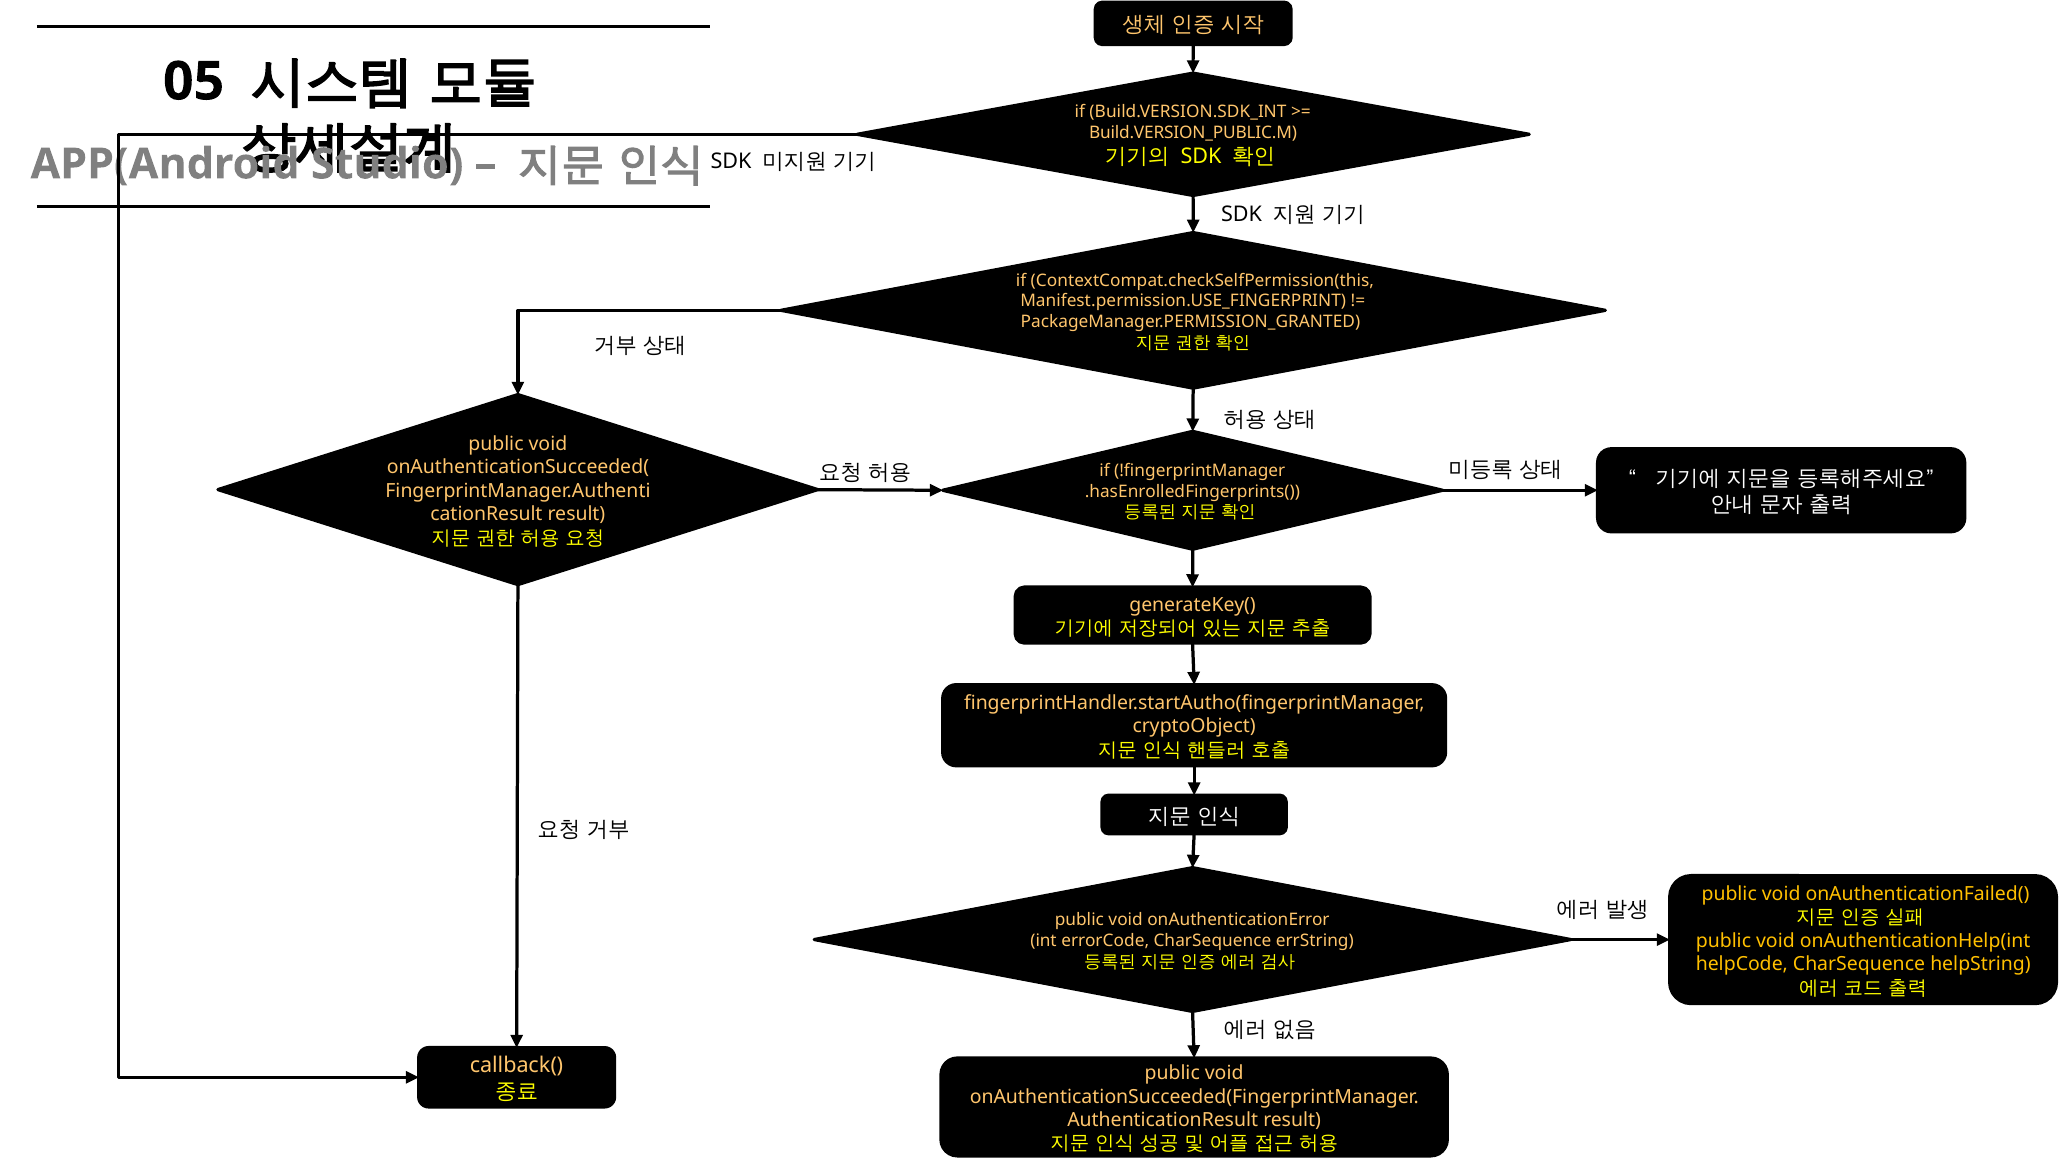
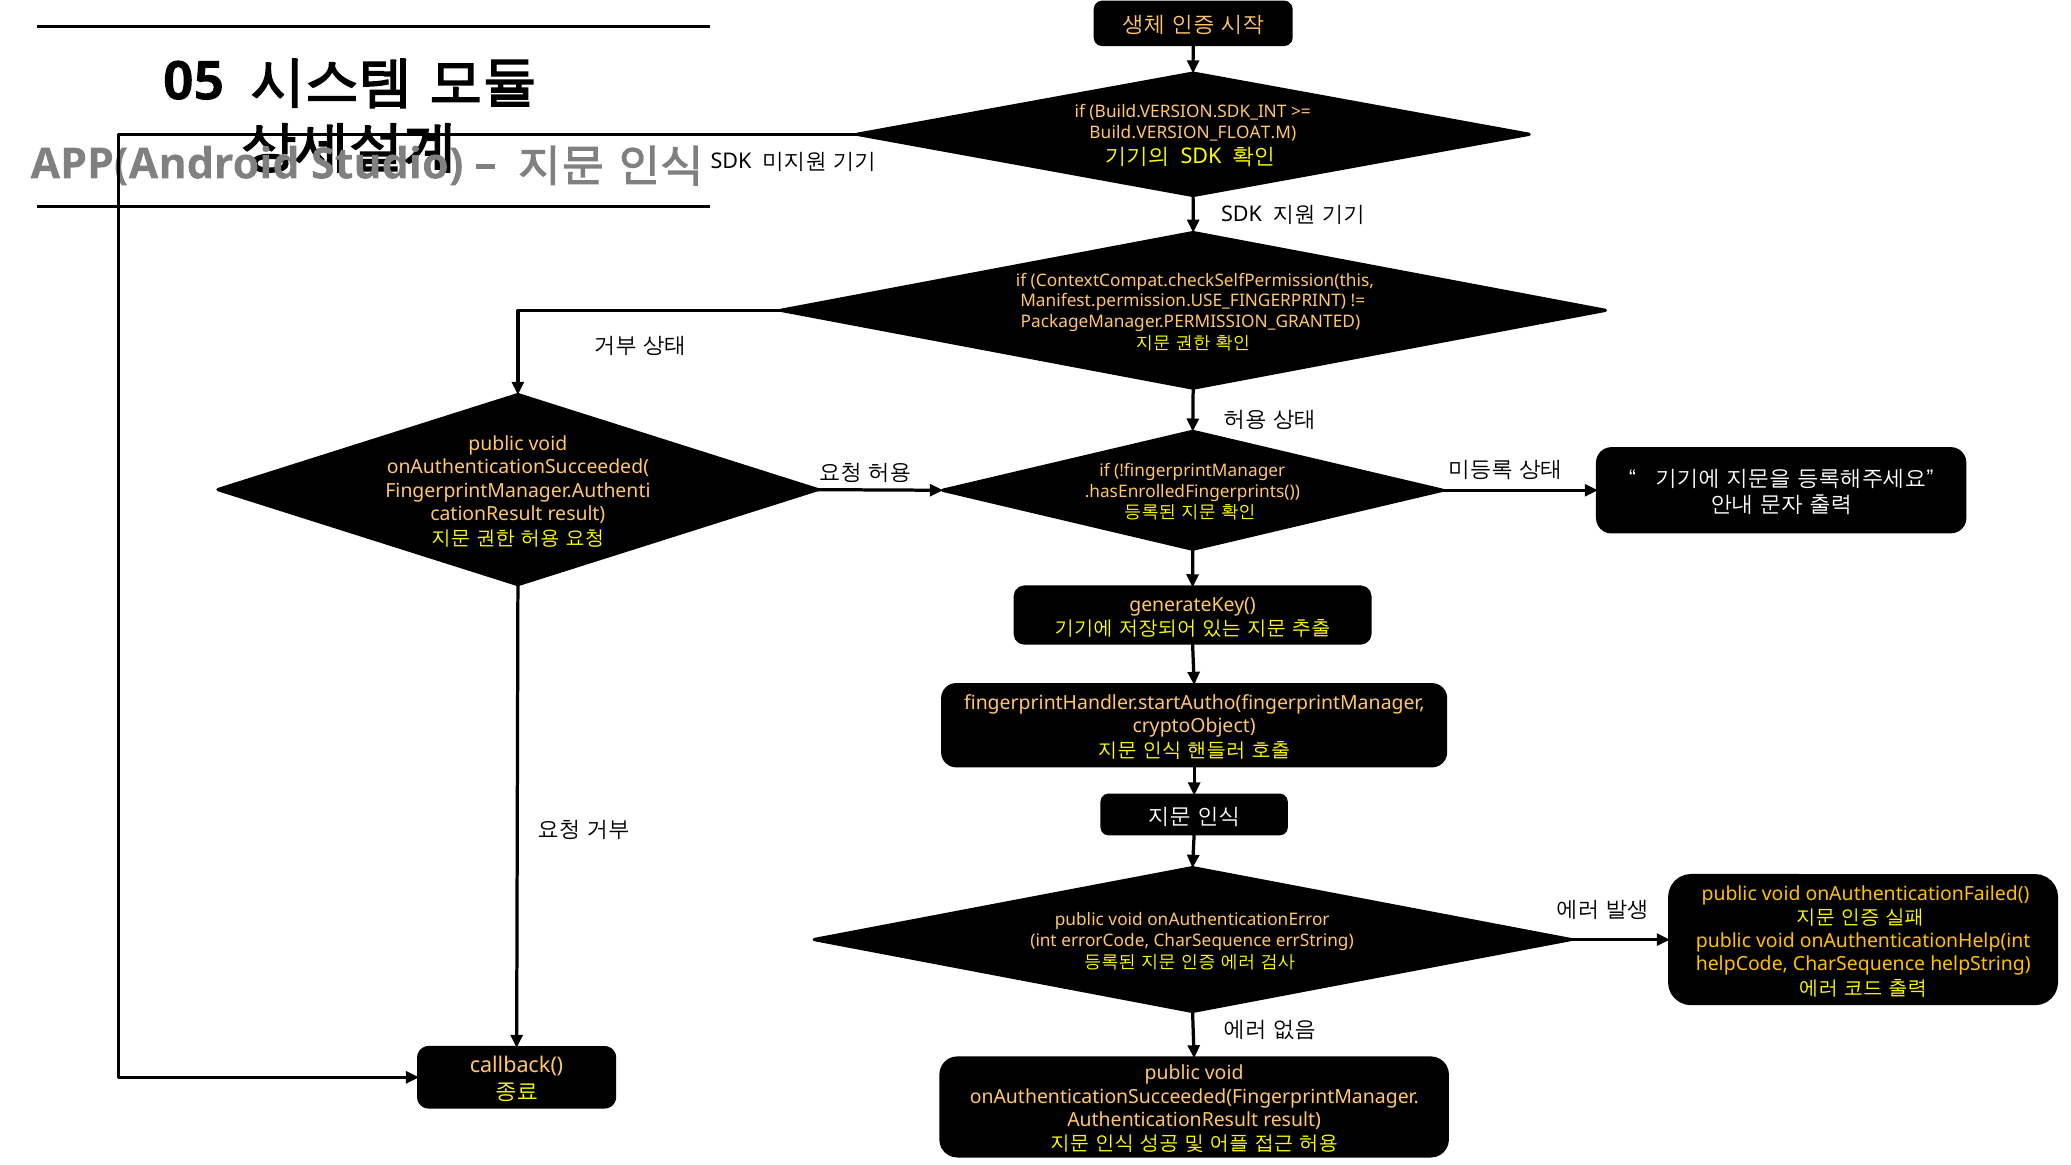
Build.VERSION_PUBLIC.M: Build.VERSION_PUBLIC.M -> Build.VERSION_FLOAT.M (1193, 133)
